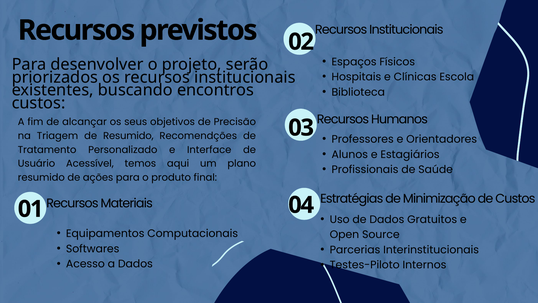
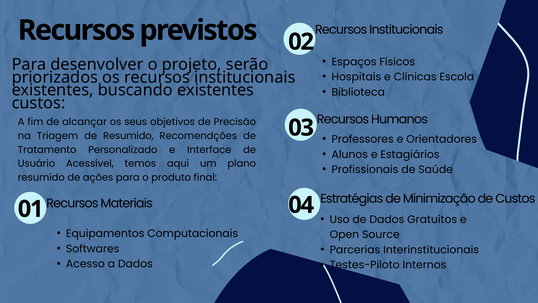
buscando encontros: encontros -> existentes (216, 90)
